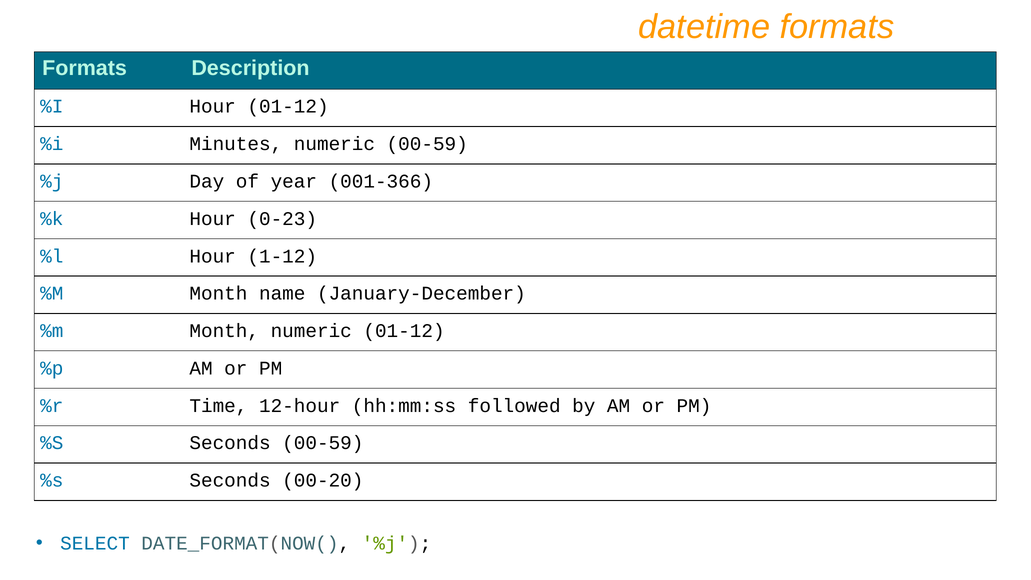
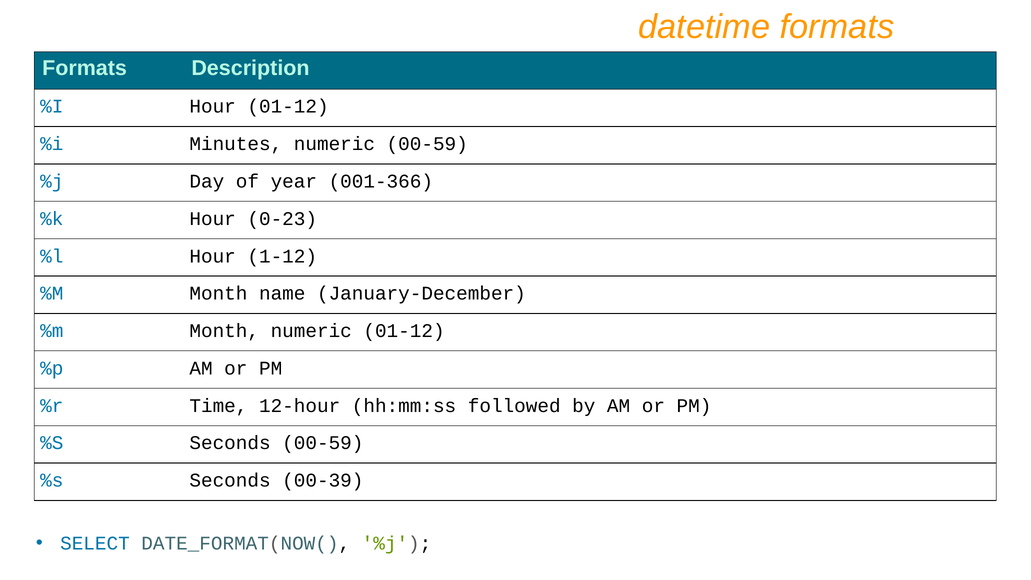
00-20: 00-20 -> 00-39 (323, 480)
